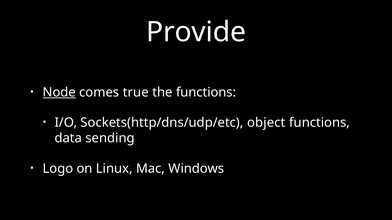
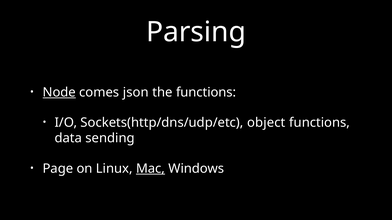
Provide: Provide -> Parsing (196, 32)
true: true -> json (136, 92)
Logo: Logo -> Page (58, 169)
Mac underline: none -> present (151, 169)
